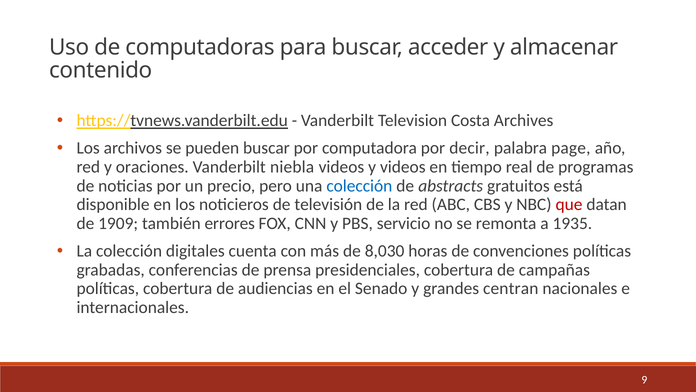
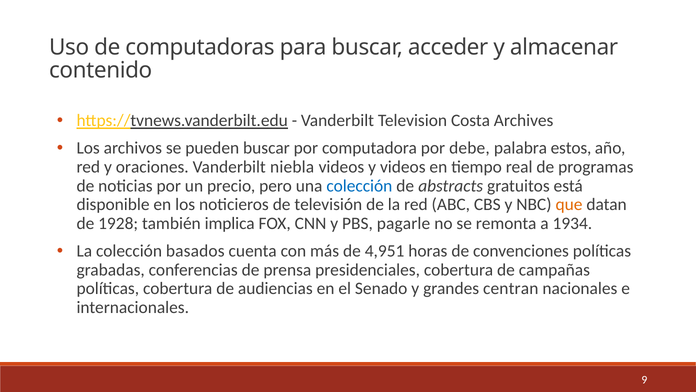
decir: decir -> debe (469, 148)
page: page -> estos (571, 148)
que colour: red -> orange (569, 204)
1909: 1909 -> 1928 (118, 223)
errores: errores -> implica (230, 223)
servicio: servicio -> pagarle (404, 223)
1935: 1935 -> 1934 (572, 223)
digitales: digitales -> basados (195, 251)
8,030: 8,030 -> 4,951 (385, 251)
